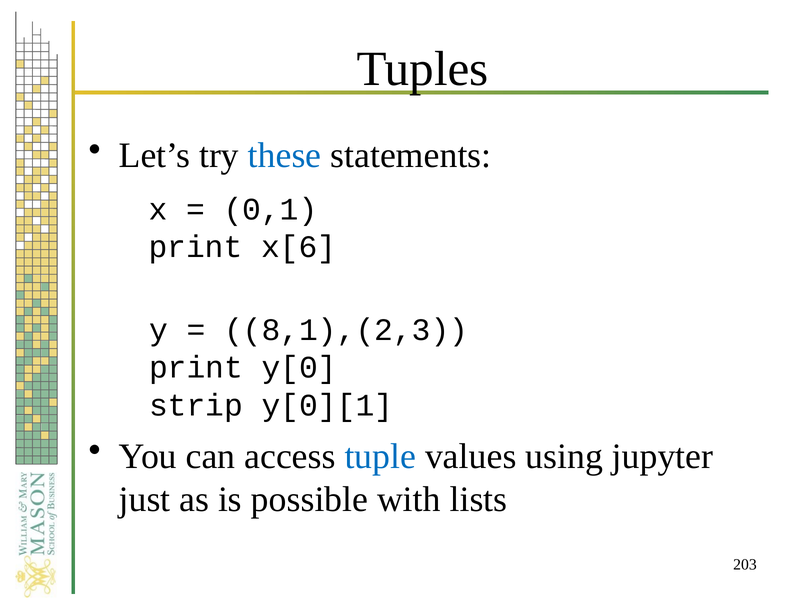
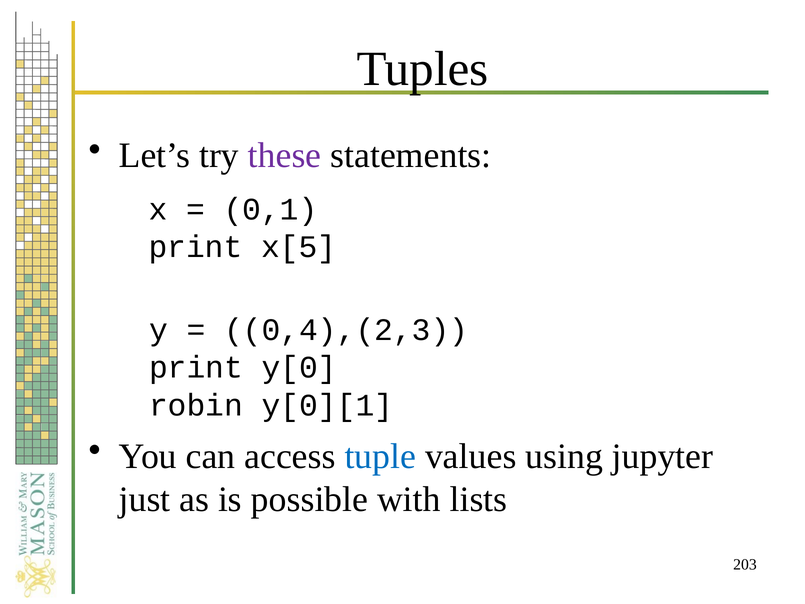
these colour: blue -> purple (285, 155)
x[6: x[6 -> x[5 (299, 247)
8,1),(2,3: 8,1),(2,3 -> 0,4),(2,3 (346, 330)
strip: strip -> robin (196, 405)
